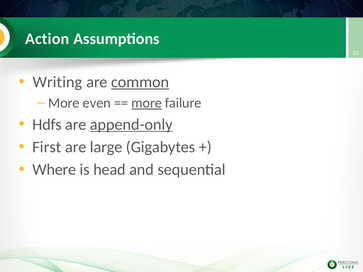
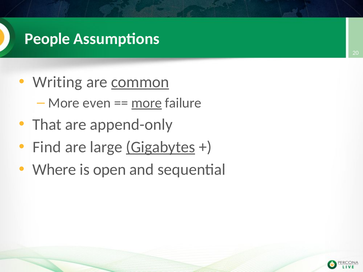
Action: Action -> People (47, 39)
Hdfs: Hdfs -> That (47, 125)
append-only underline: present -> none (131, 125)
First: First -> Find (47, 147)
Gigabytes underline: none -> present (161, 147)
head: head -> open (110, 170)
